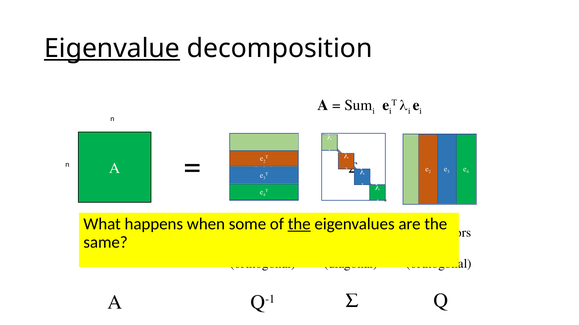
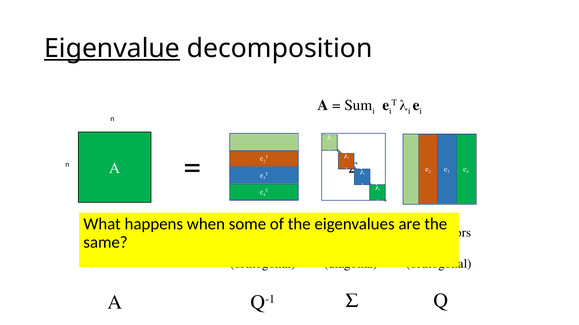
the underline: present -> none (299, 224)
